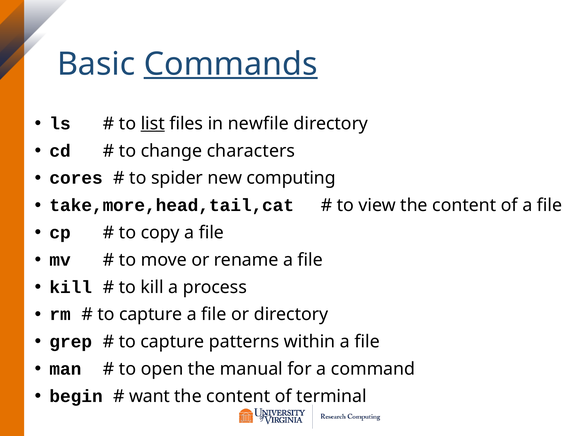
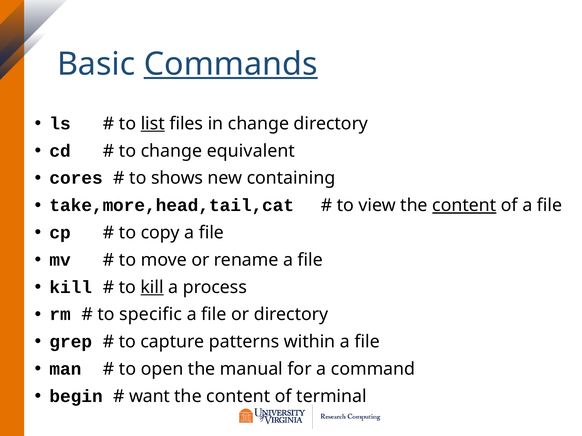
in newfile: newfile -> change (258, 124)
characters: characters -> equivalent (251, 151)
spider: spider -> shows (177, 178)
computing: computing -> containing (291, 178)
content underline: none -> present (464, 206)
kill underline: none -> present (152, 287)
capture: capture -> specific (151, 315)
